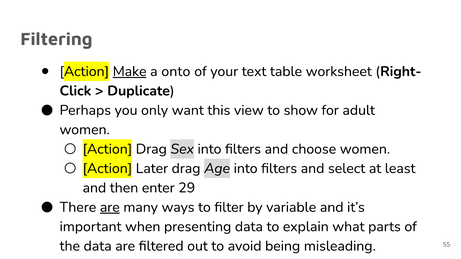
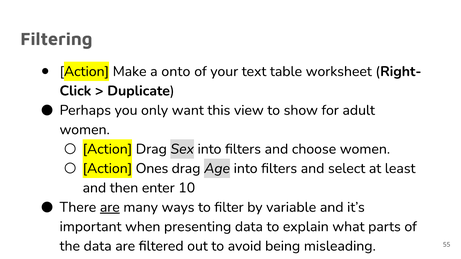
Make underline: present -> none (130, 71)
Later: Later -> Ones (152, 169)
29: 29 -> 10 (187, 188)
